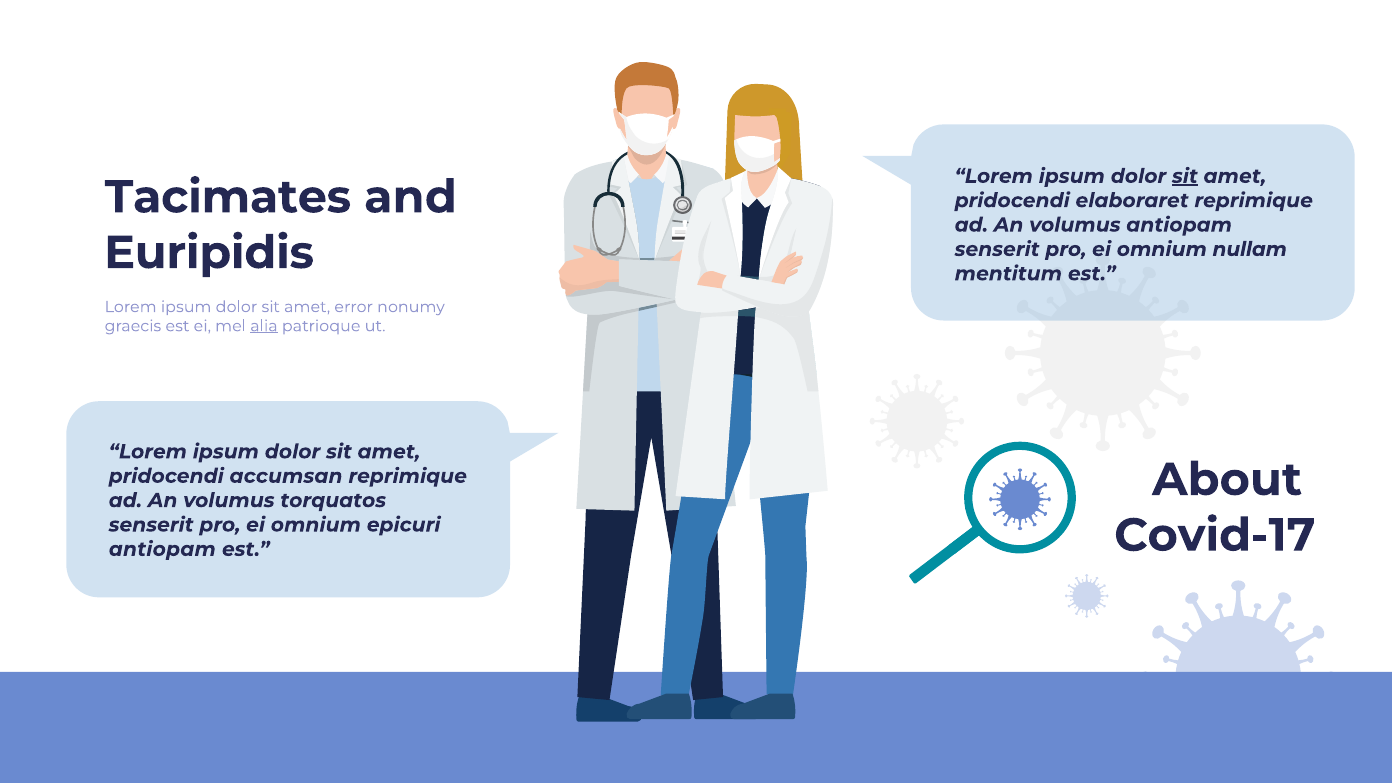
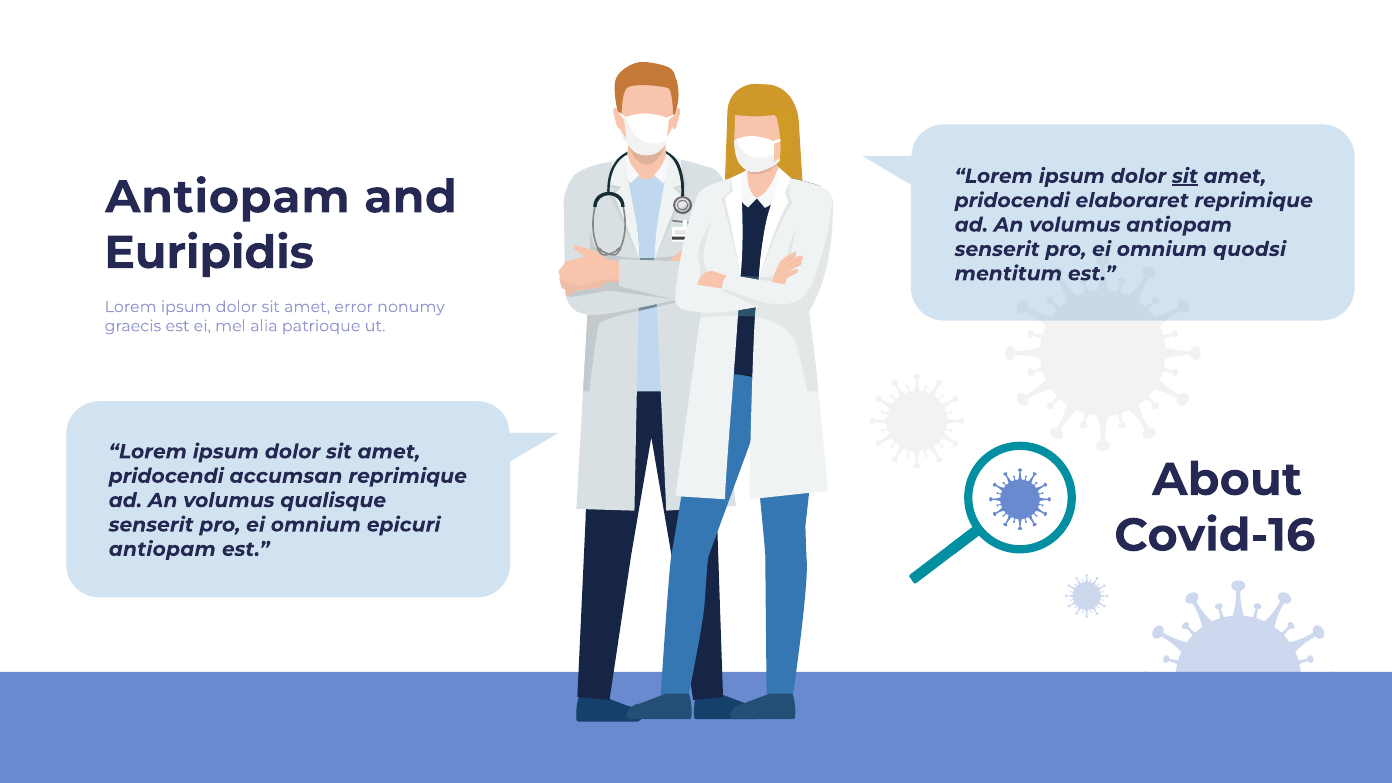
Tacimates: Tacimates -> Antiopam (227, 197)
nullam: nullam -> quodsi (1249, 249)
alia underline: present -> none (264, 326)
torquatos: torquatos -> qualisque (333, 500)
Covid-17: Covid-17 -> Covid-16 (1215, 535)
